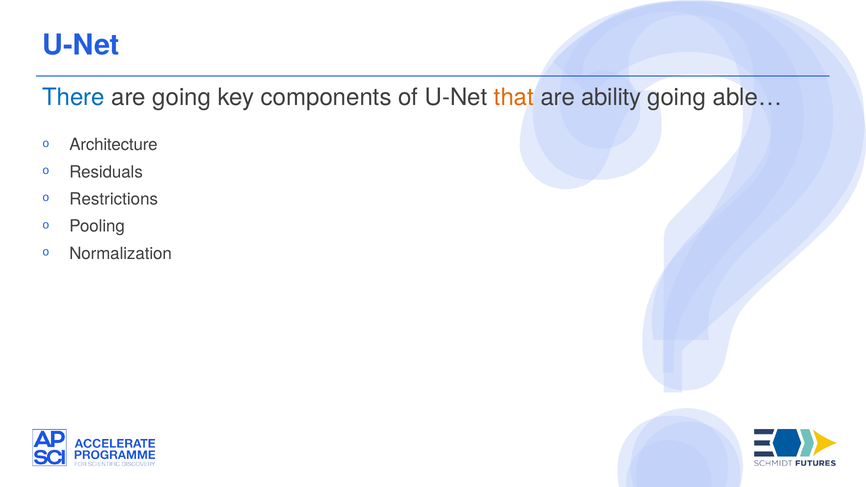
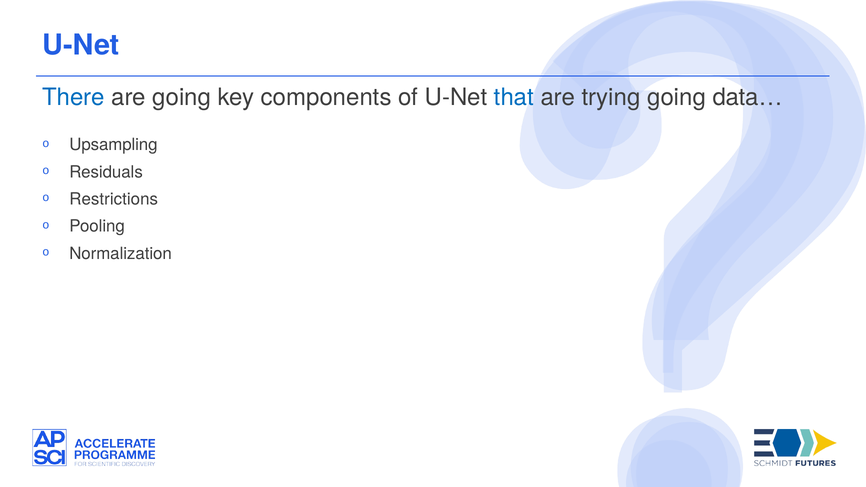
that colour: orange -> blue (514, 97)
ability: ability -> trying (611, 97)
able…: able… -> data… (748, 97)
Architecture: Architecture -> Upsampling (113, 145)
